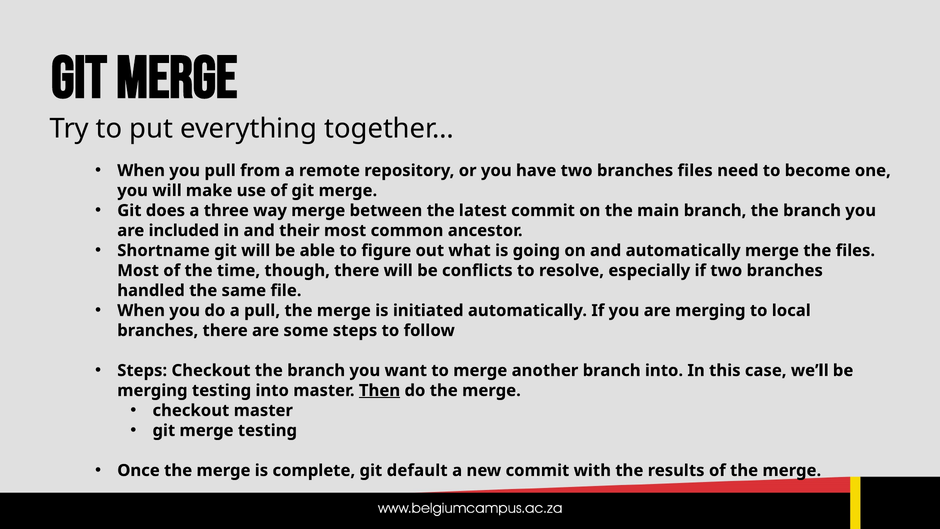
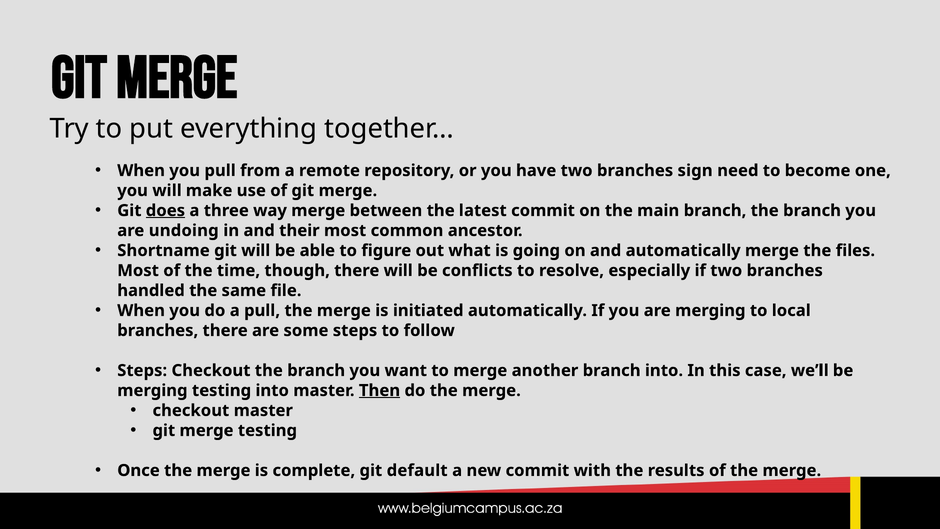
branches files: files -> sign (695, 171)
does underline: none -> present (165, 210)
included: included -> undoing (184, 230)
